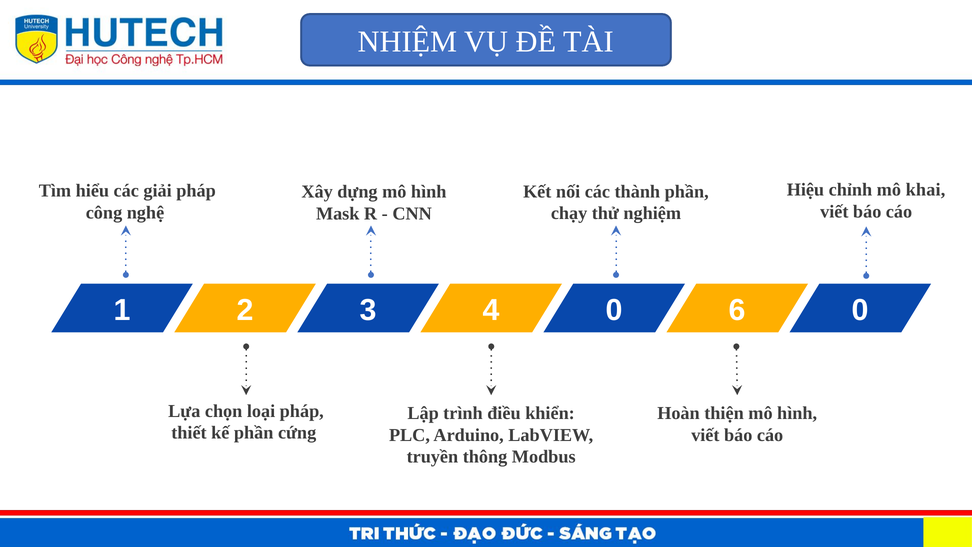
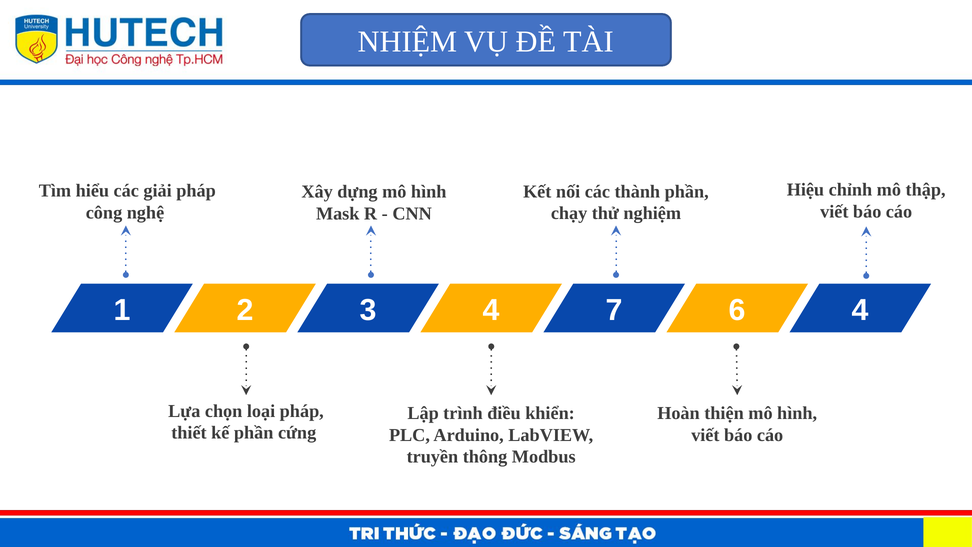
khai: khai -> thập (926, 190)
4 0: 0 -> 7 (614, 310)
6 0: 0 -> 4 (860, 310)
